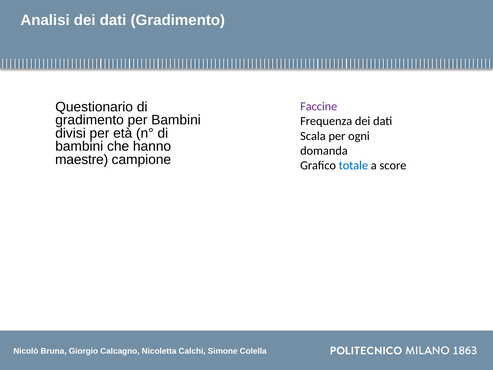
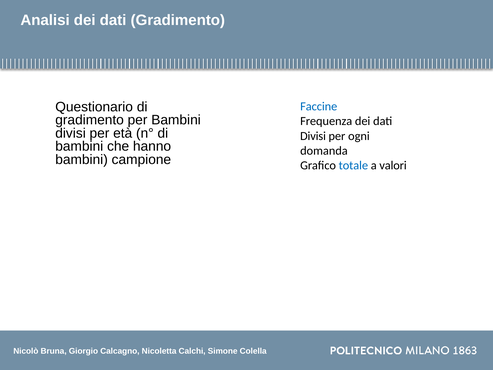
Faccine colour: purple -> blue (319, 106)
Scala: Scala -> Divisi (313, 136)
maestre: maestre -> bambini (82, 159)
score: score -> valori (393, 165)
